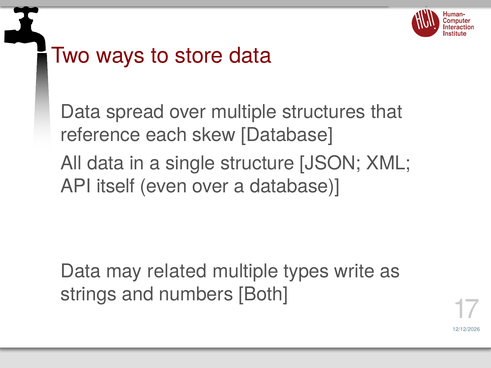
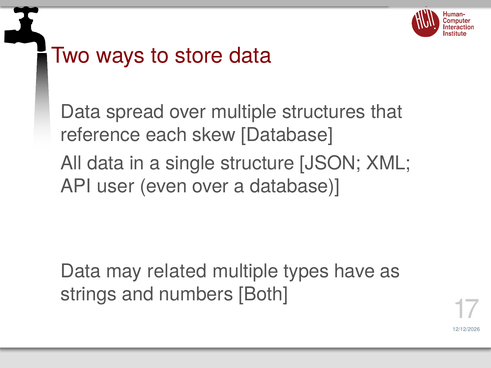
itself: itself -> user (116, 186)
write: write -> have (355, 271)
